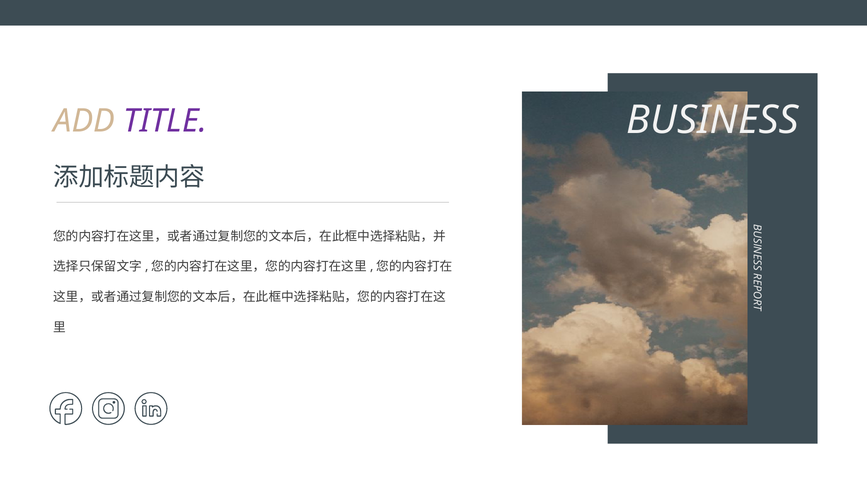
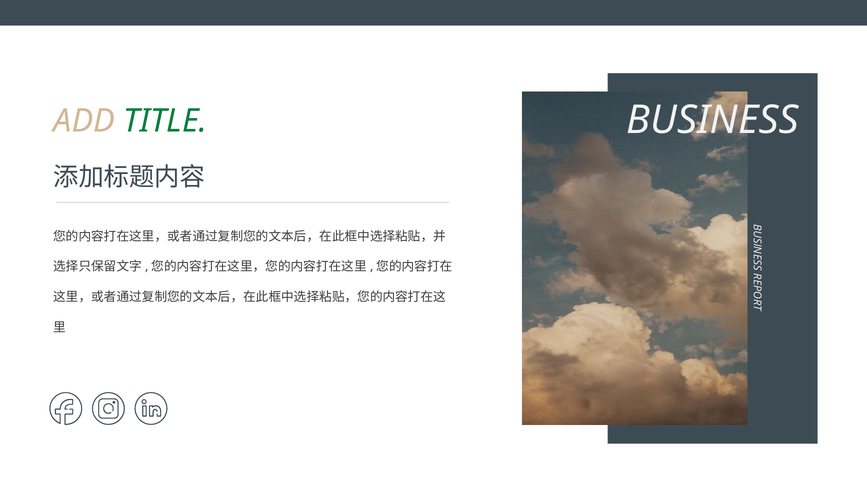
TITLE colour: purple -> green (165, 121)
